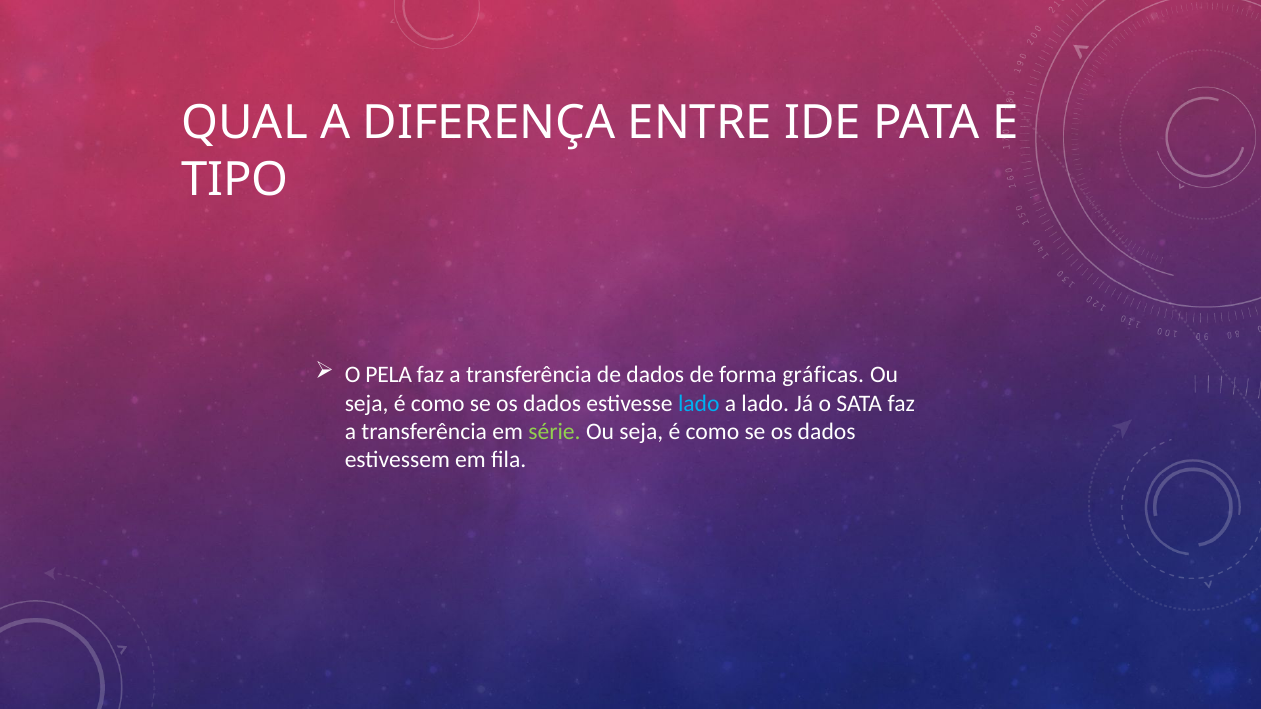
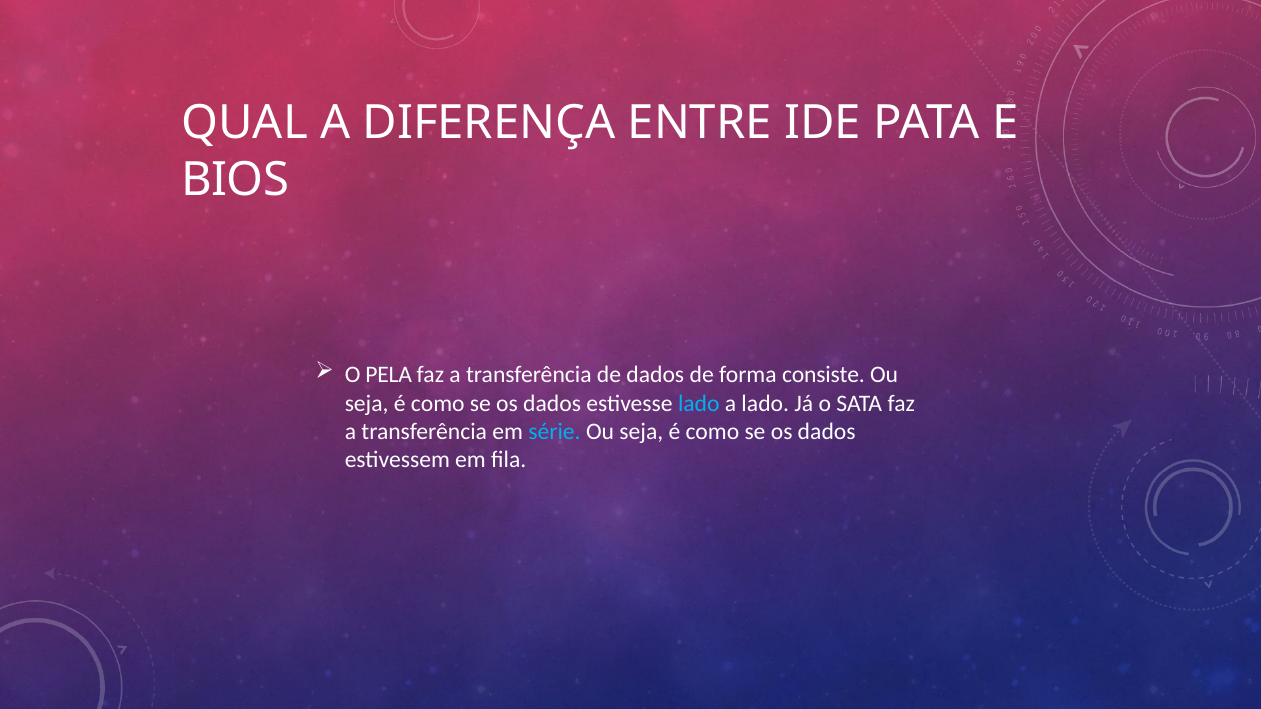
TIPO: TIPO -> BIOS (235, 180)
gráficas: gráficas -> consiste (823, 375)
série colour: light green -> light blue (554, 432)
